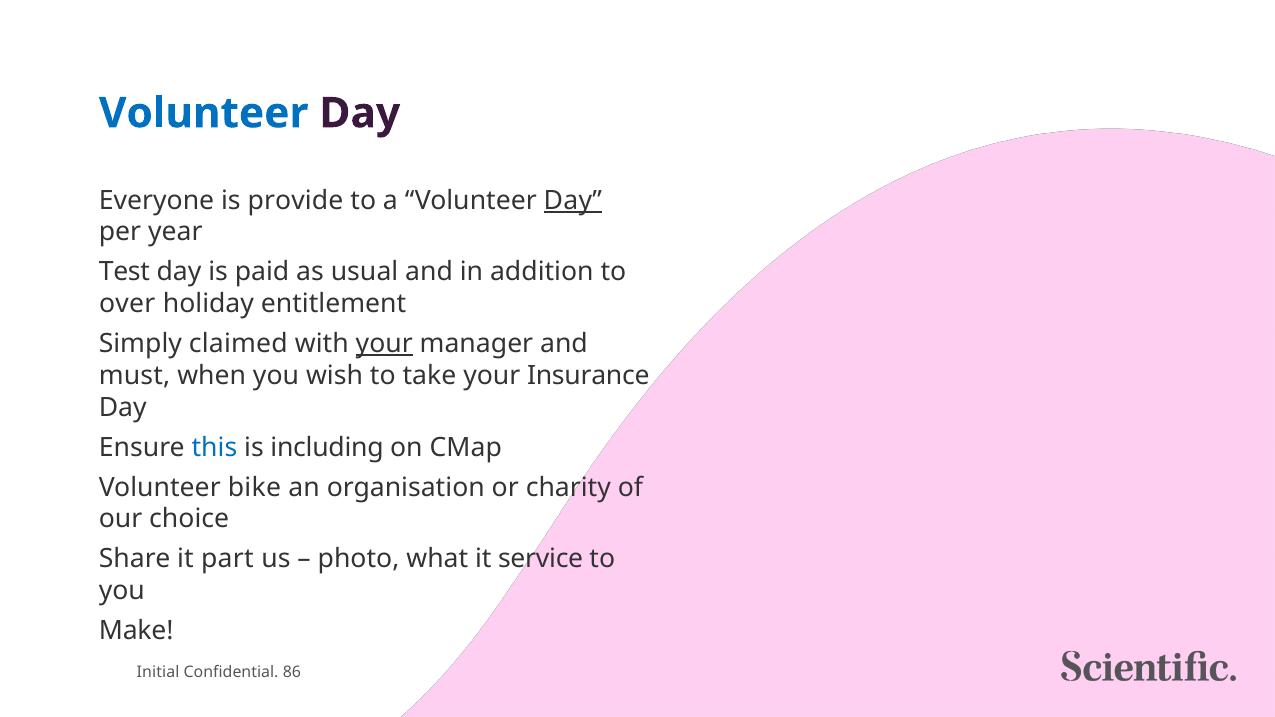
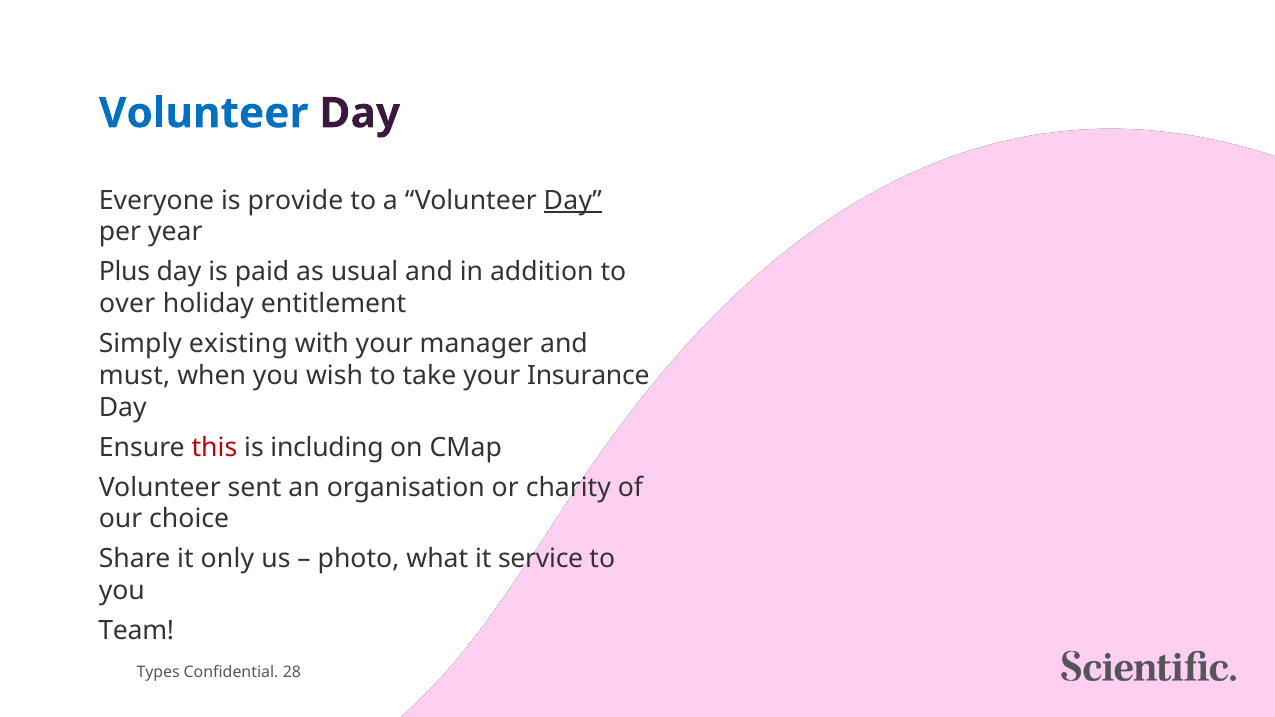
Test: Test -> Plus (124, 272)
claimed: claimed -> existing (238, 344)
your underline: present -> none (384, 344)
this colour: blue -> red (214, 448)
bike: bike -> sent (255, 487)
part: part -> only (227, 559)
Make: Make -> Team (136, 631)
Initial: Initial -> Types (158, 672)
86: 86 -> 28 (292, 672)
